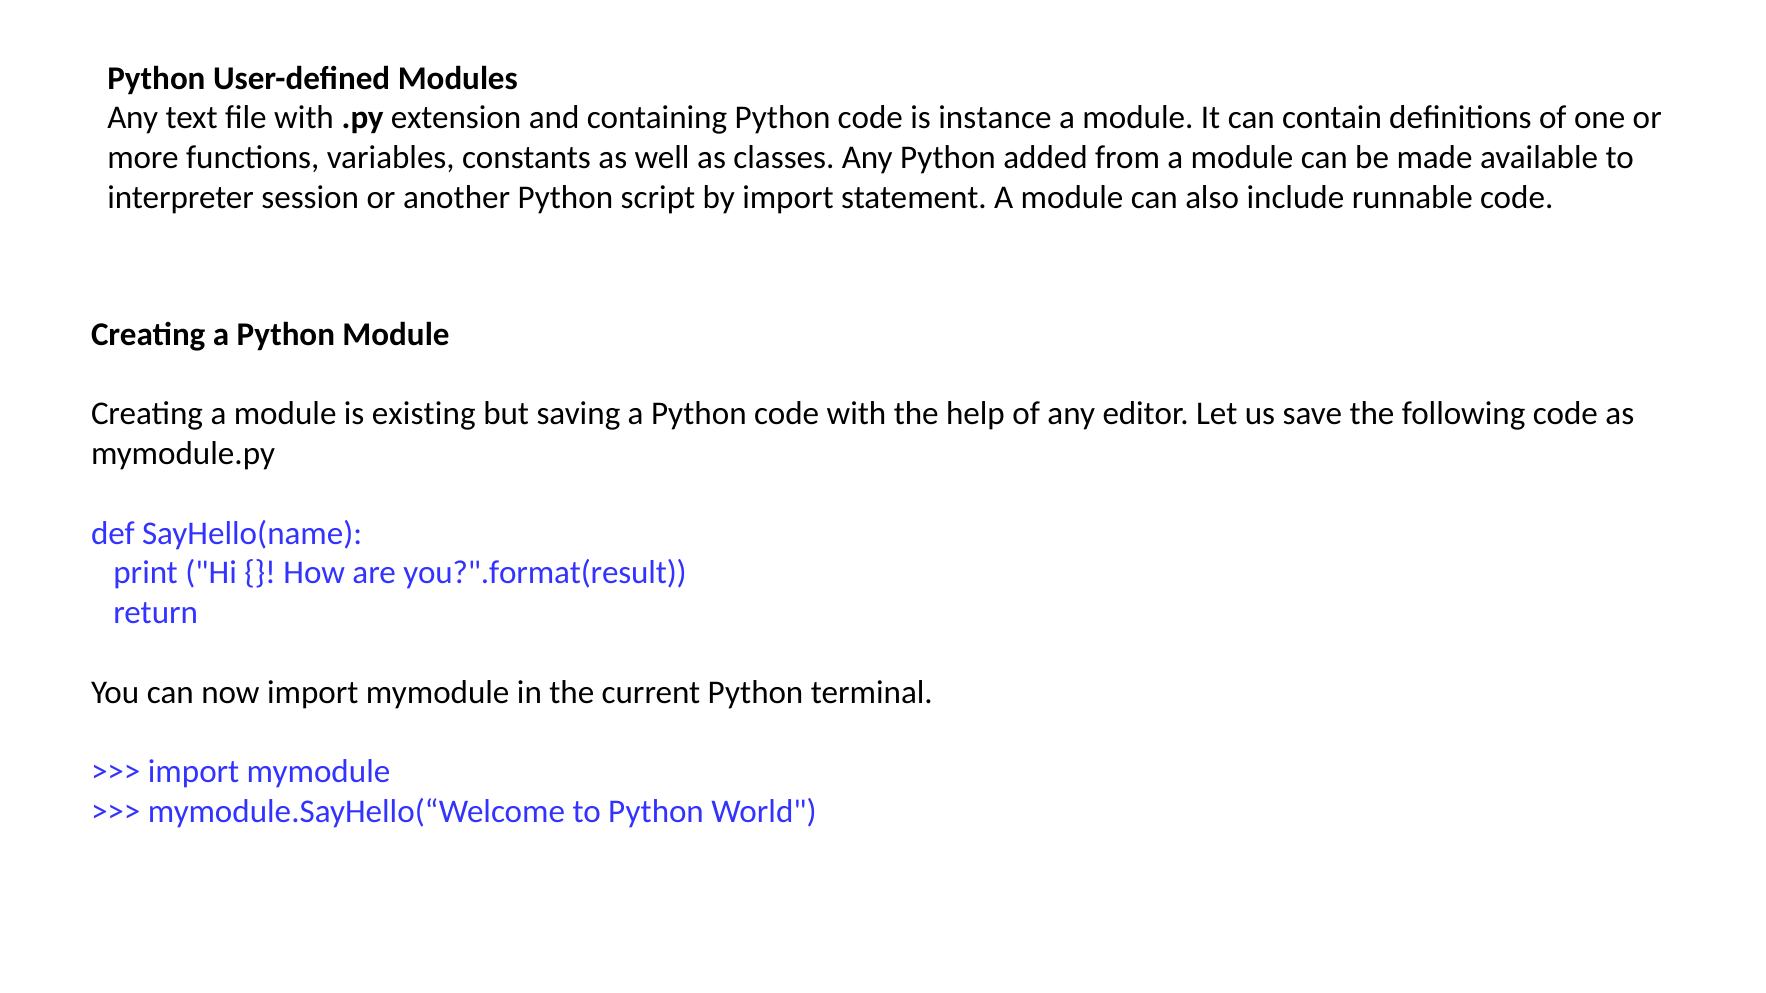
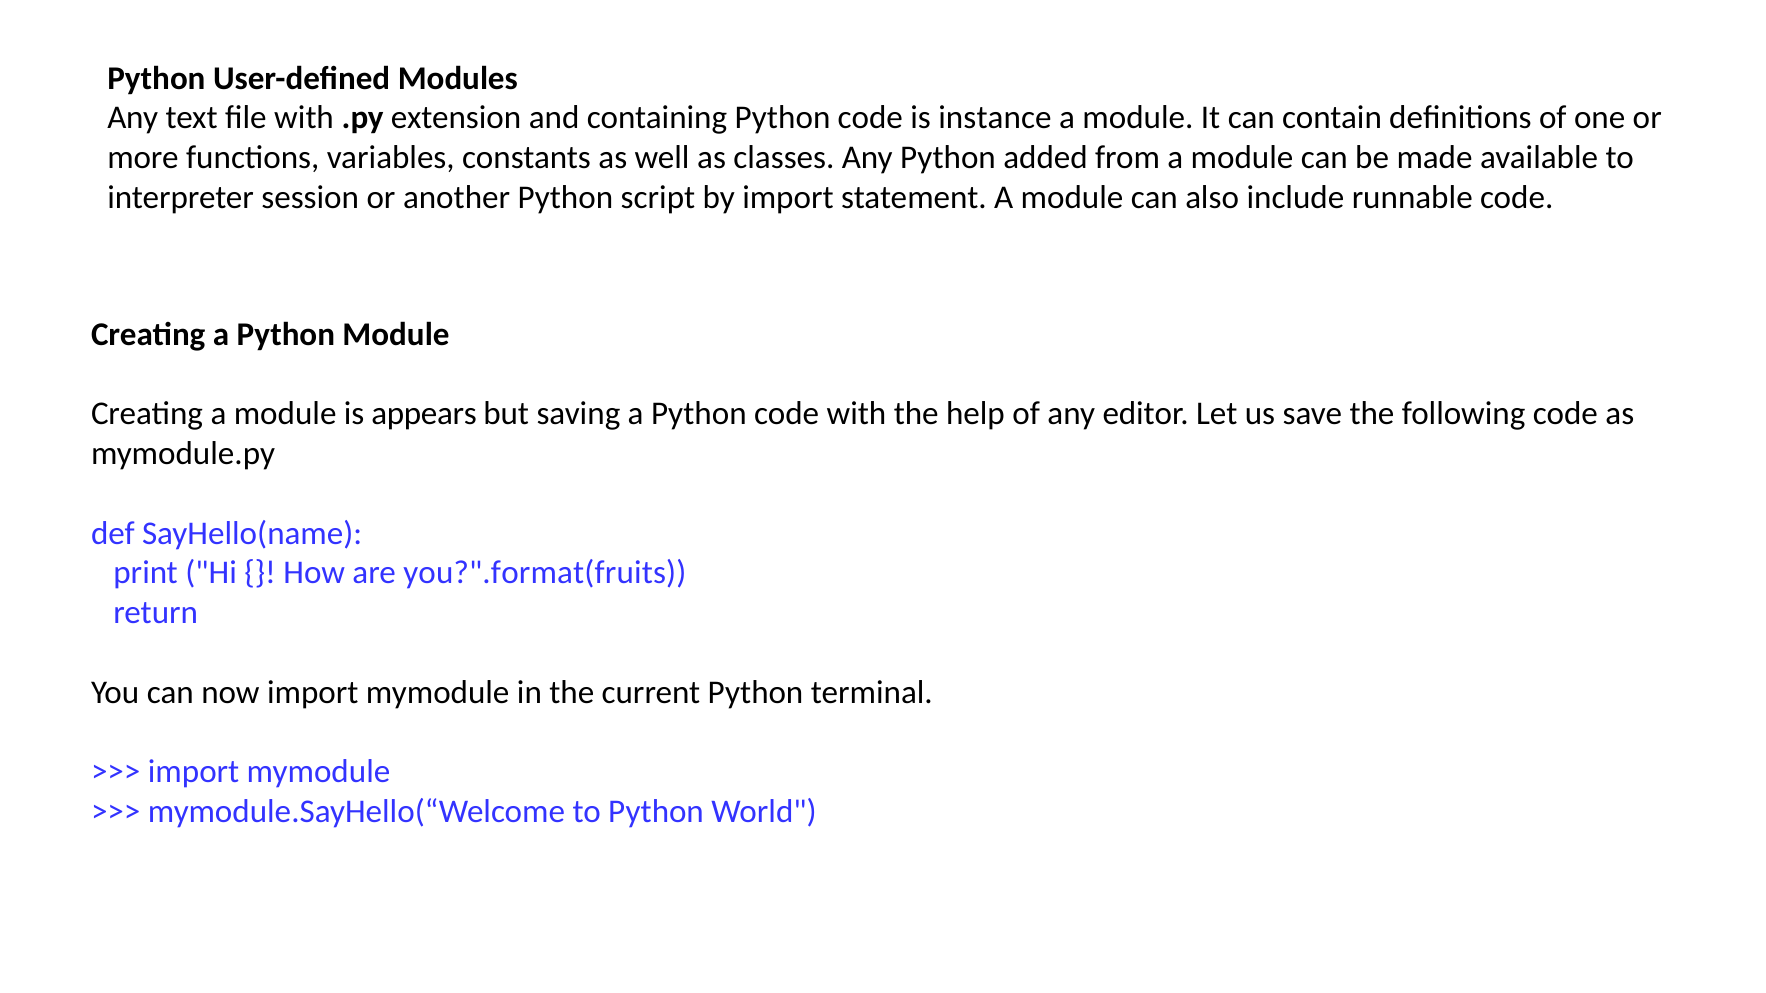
existing: existing -> appears (424, 414)
you?".format(result: you?".format(result -> you?".format(fruits (545, 573)
